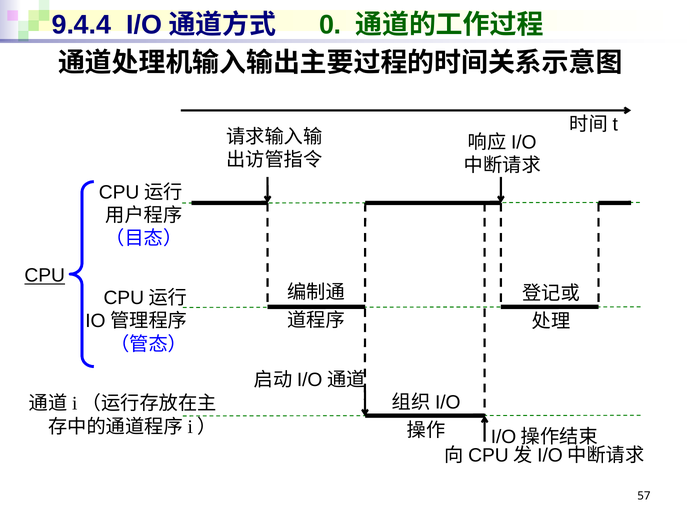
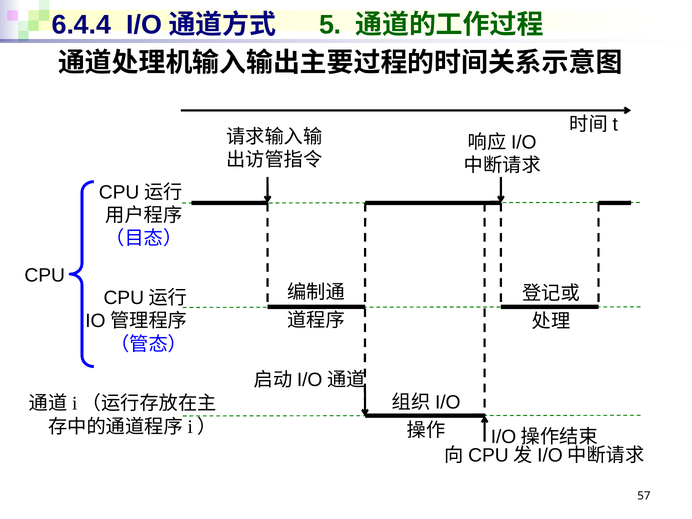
9.4.4: 9.4.4 -> 6.4.4 (81, 25)
0: 0 -> 5 (330, 25)
CPU underline: present -> none (45, 276)
